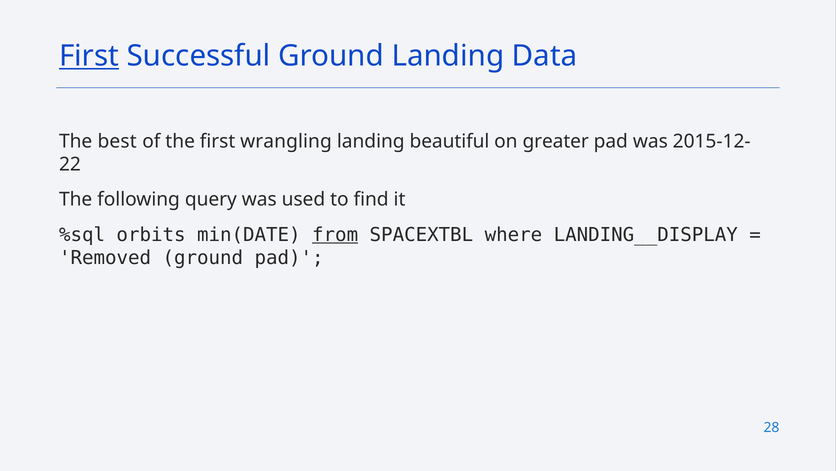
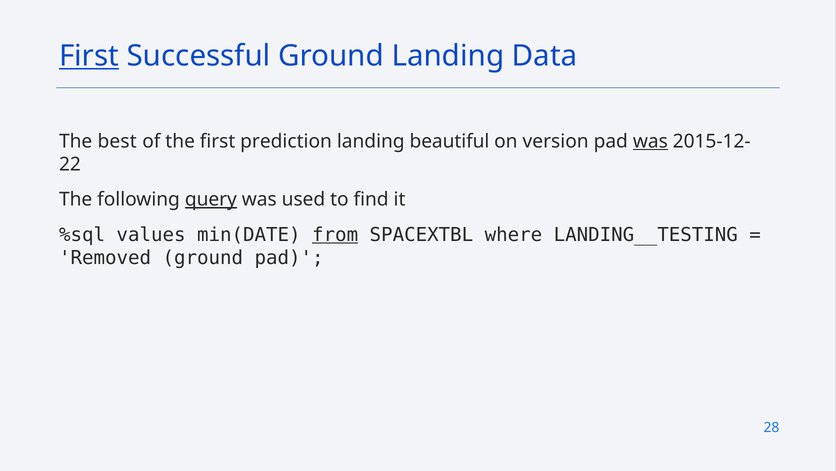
wrangling: wrangling -> prediction (286, 141)
greater: greater -> version (556, 141)
was underline: none -> present (650, 141)
query underline: none -> present (211, 199)
orbits: orbits -> values (151, 234)
LANDING__DISPLAY: LANDING__DISPLAY -> LANDING__TESTING (646, 234)
